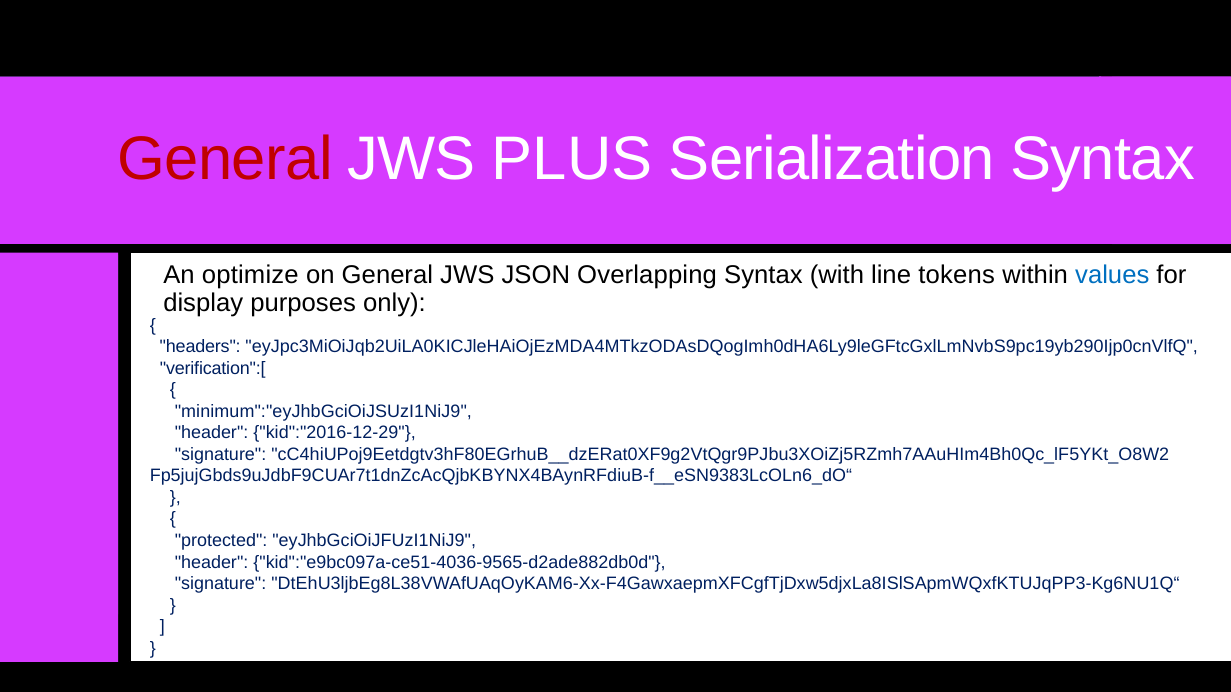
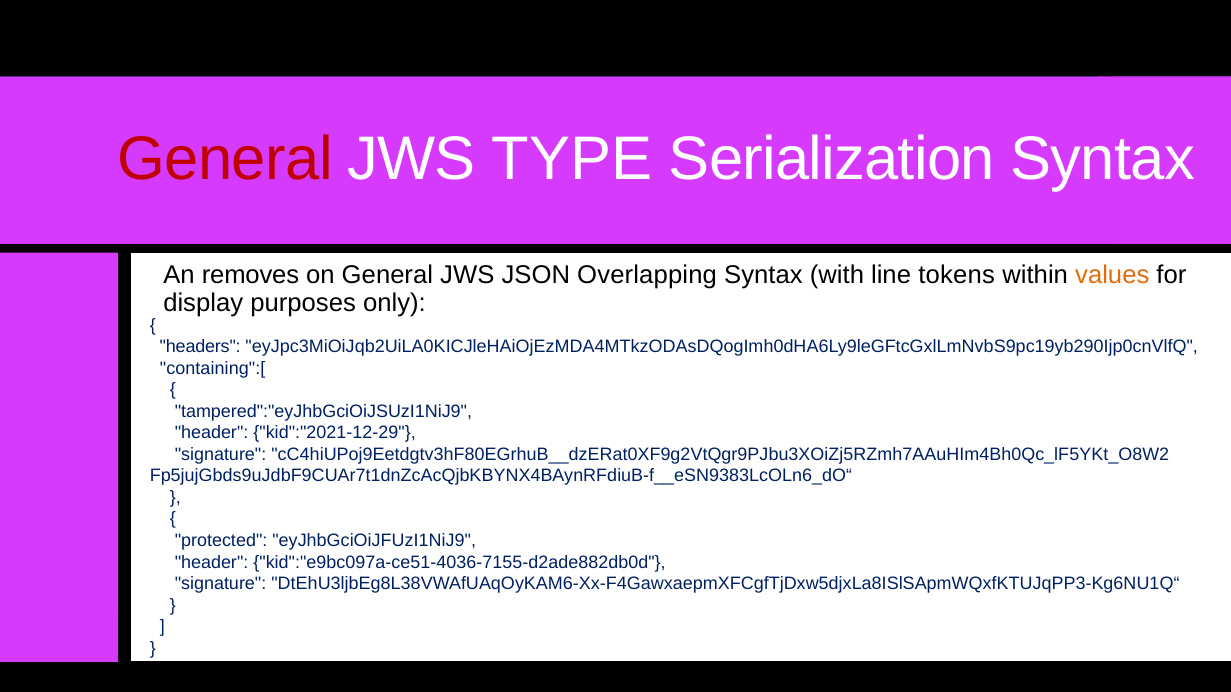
PLUS: PLUS -> TYPE (572, 160)
optimize: optimize -> removes (250, 275)
values colour: blue -> orange (1112, 275)
verification":[: verification":[ -> containing":[ (213, 368)
minimum":"eyJhbGciOiJSUzI1NiJ9: minimum":"eyJhbGciOiJSUzI1NiJ9 -> tampered":"eyJhbGciOiJSUzI1NiJ9 (323, 412)
kid":"2016-12-29: kid":"2016-12-29 -> kid":"2021-12-29 (335, 433)
kid":"e9bc097a-ce51-4036-9565-d2ade882db0d: kid":"e9bc097a-ce51-4036-9565-d2ade882db0d -> kid":"e9bc097a-ce51-4036-7155-d2ade882db0d (460, 562)
